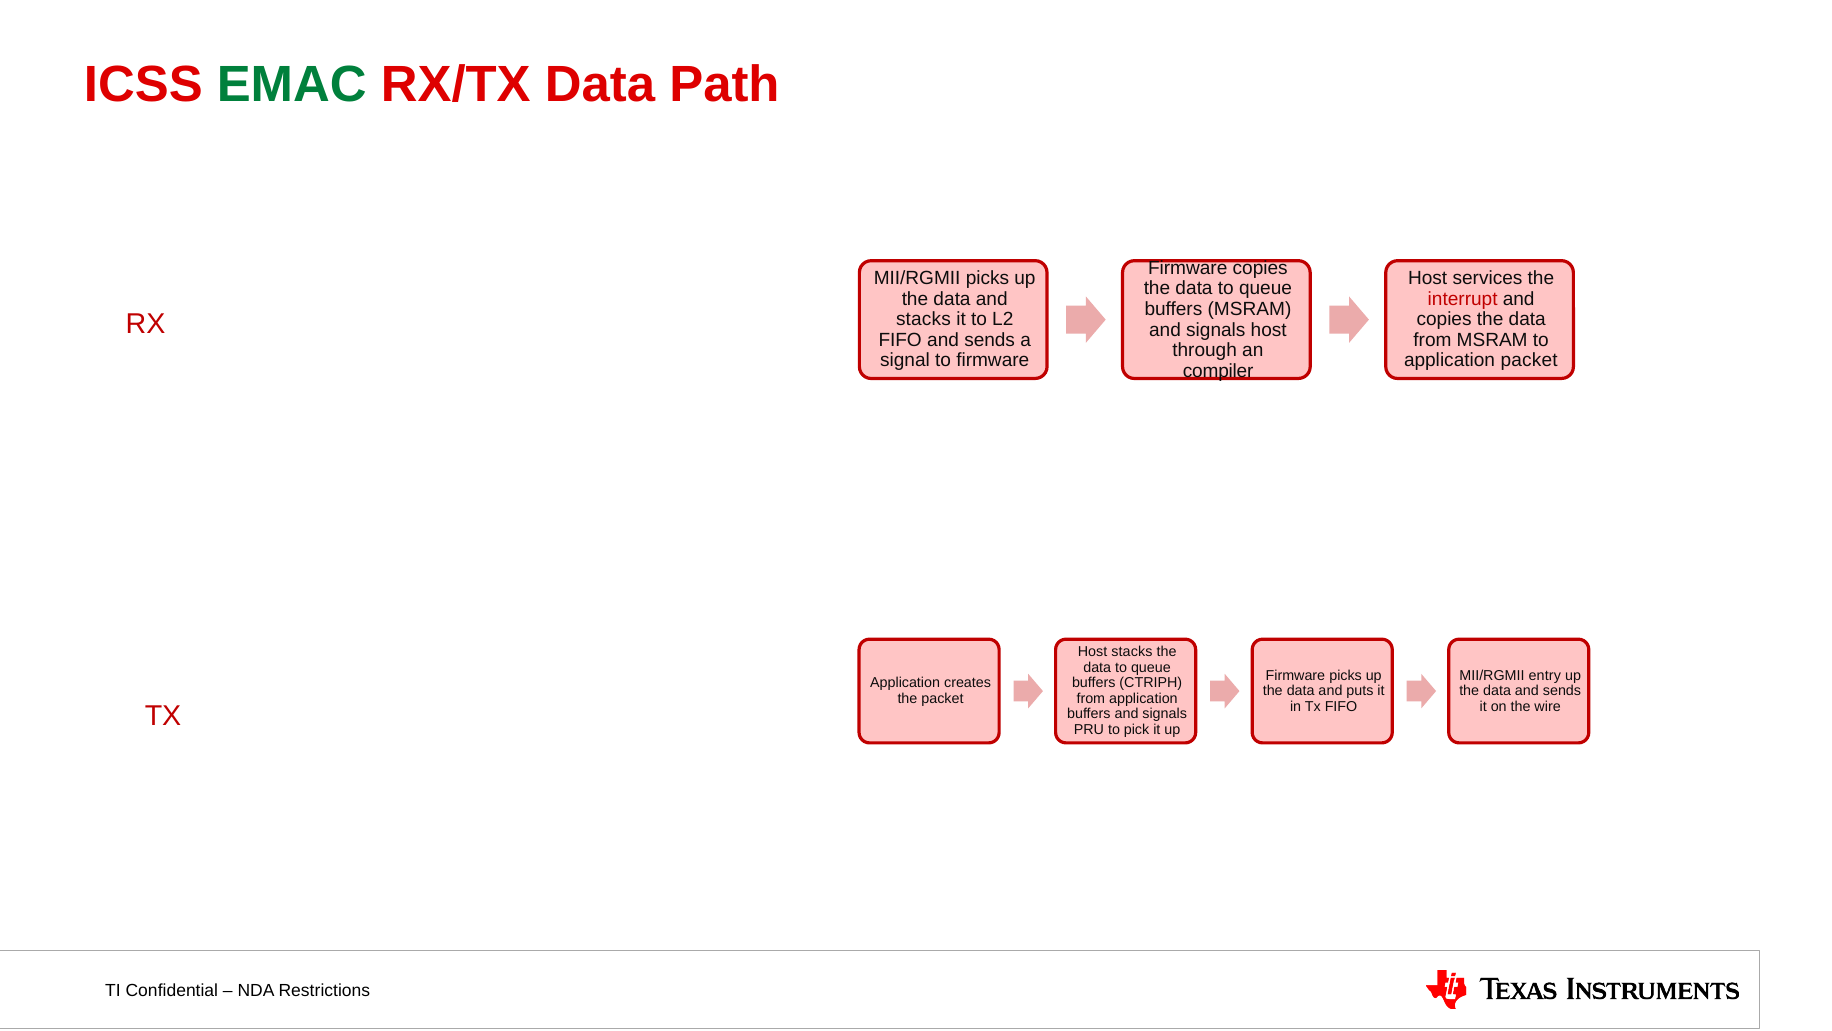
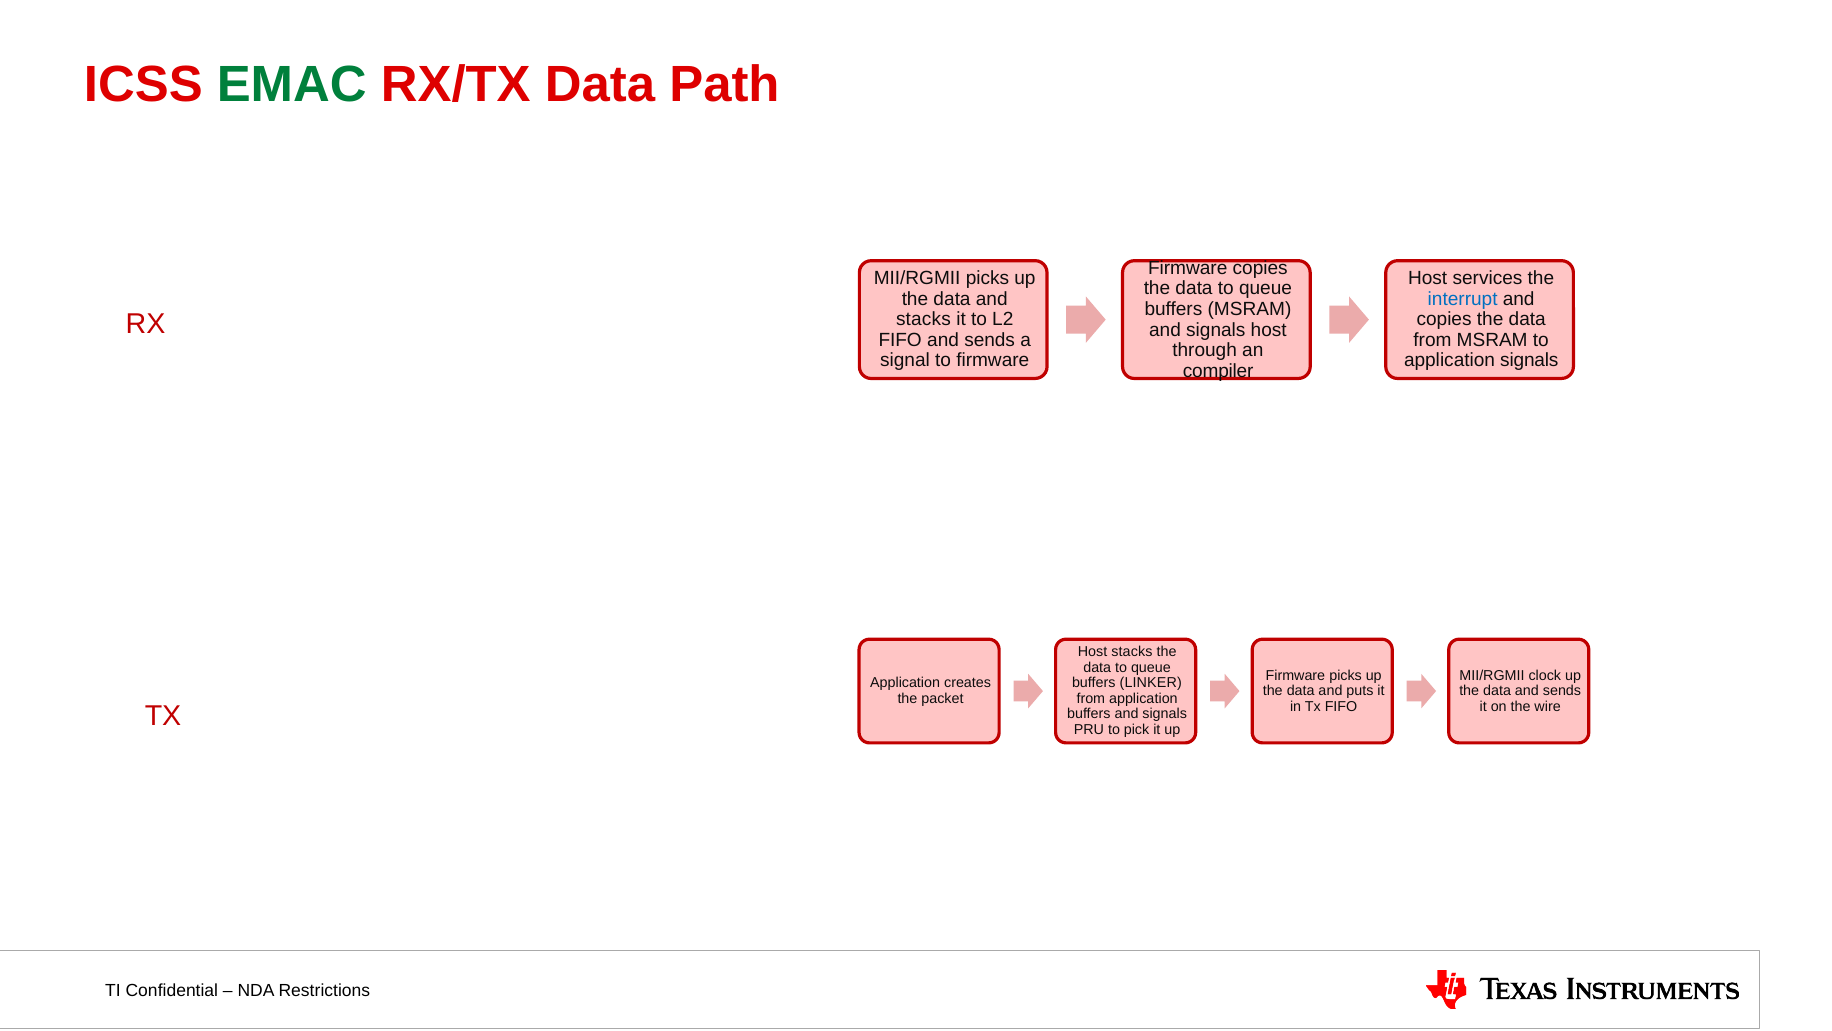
interrupt colour: red -> blue (1463, 299)
application packet: packet -> signals (1529, 361)
entry: entry -> clock (1545, 675)
CTRIPH: CTRIPH -> LINKER (1151, 683)
